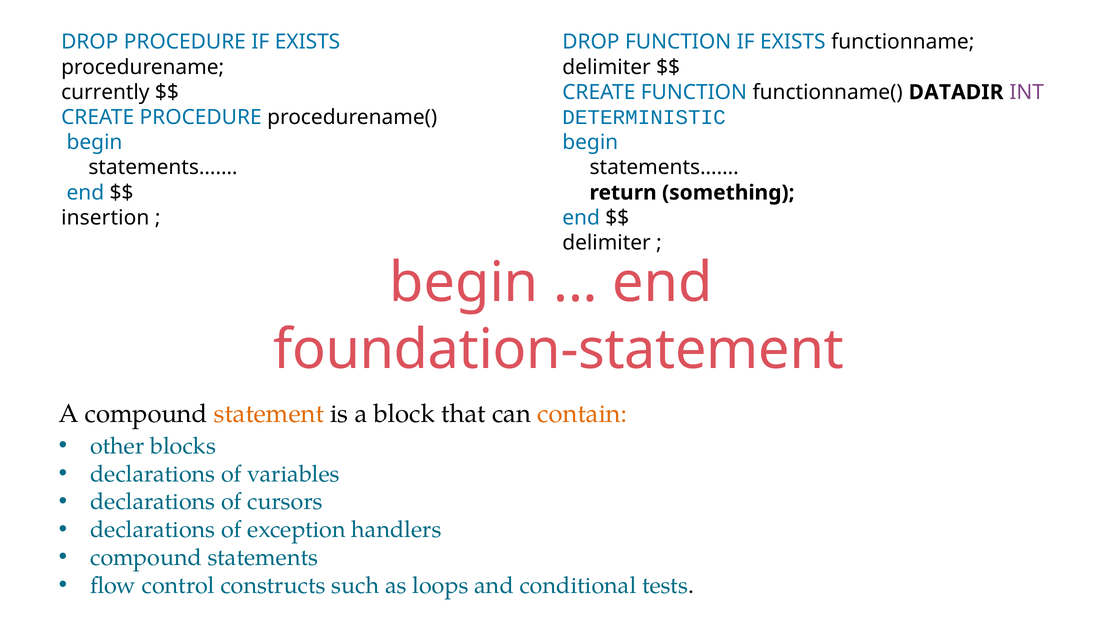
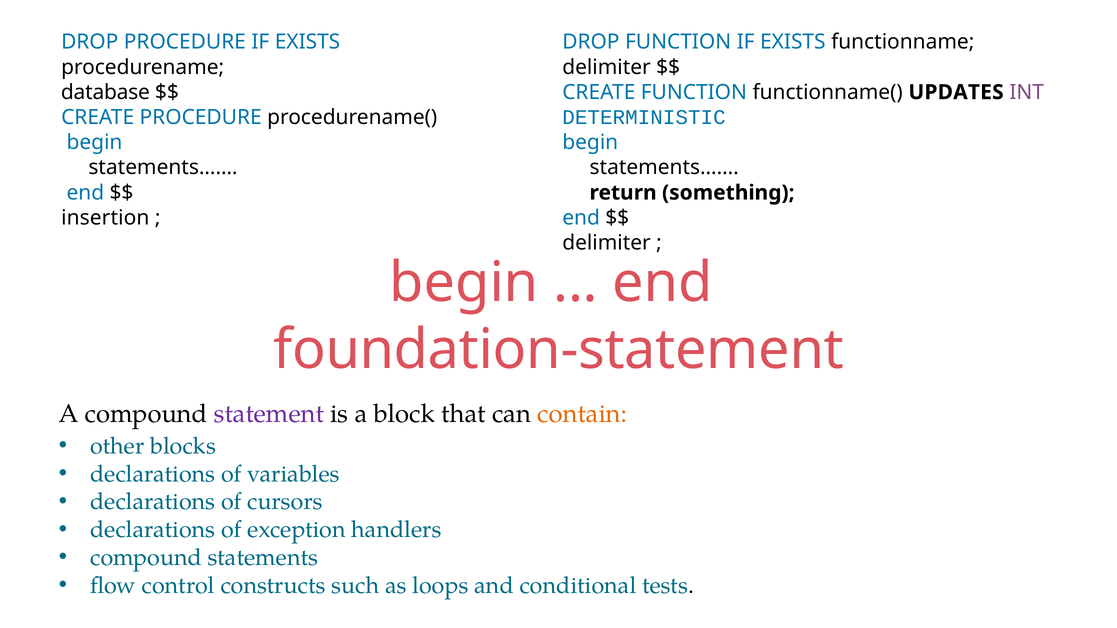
currently: currently -> database (105, 92)
DATADIR: DATADIR -> UPDATES (956, 92)
statement colour: orange -> purple (269, 414)
